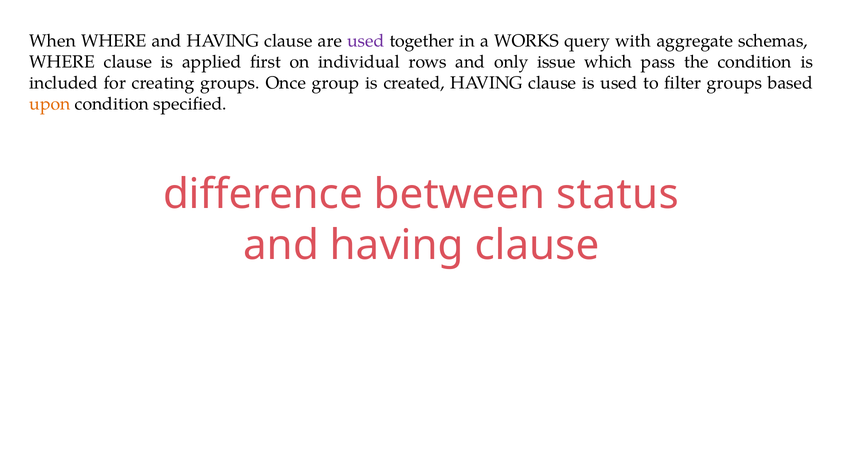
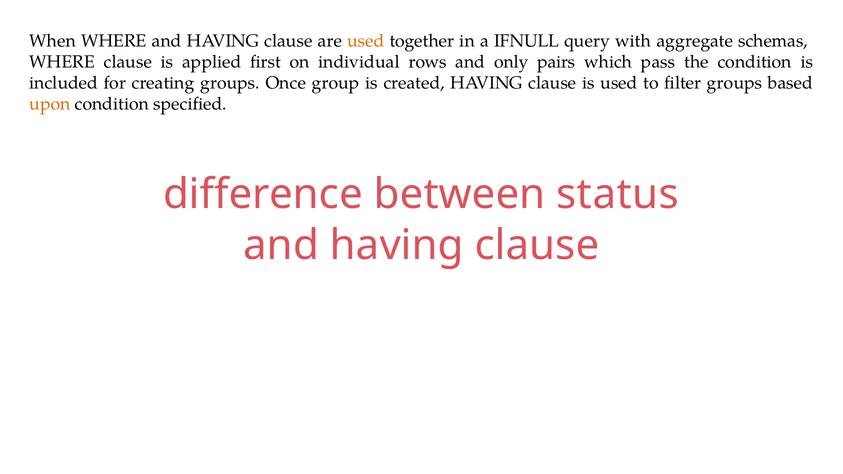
used colour: purple -> orange (366, 41)
WORKS: WORKS -> IFNULL (527, 41)
issue: issue -> pairs (556, 62)
